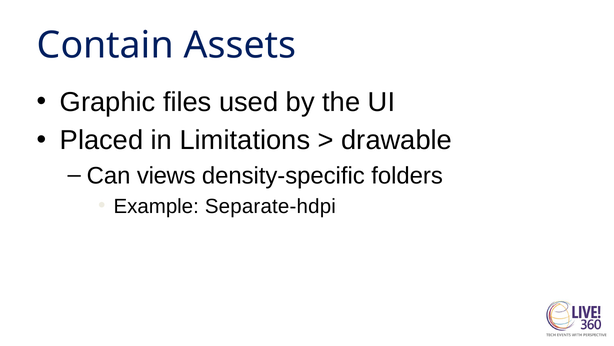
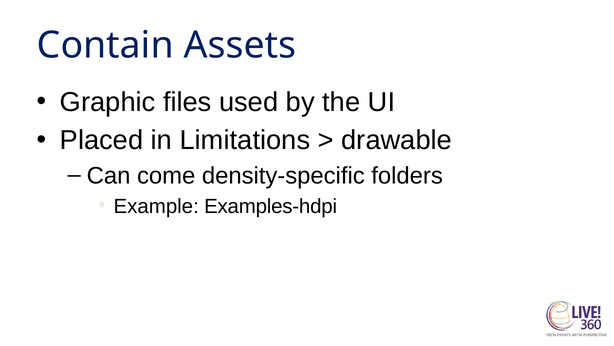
views: views -> come (166, 175)
Separate-hdpi: Separate-hdpi -> Examples-hdpi (271, 206)
